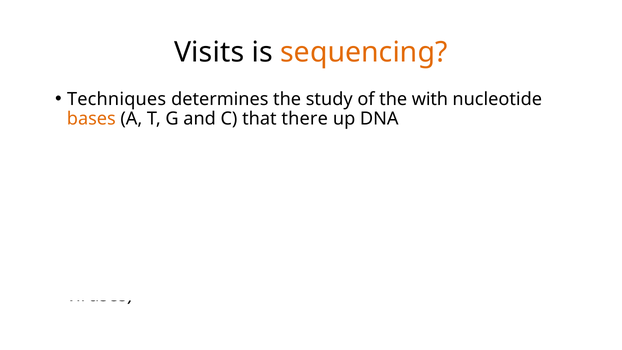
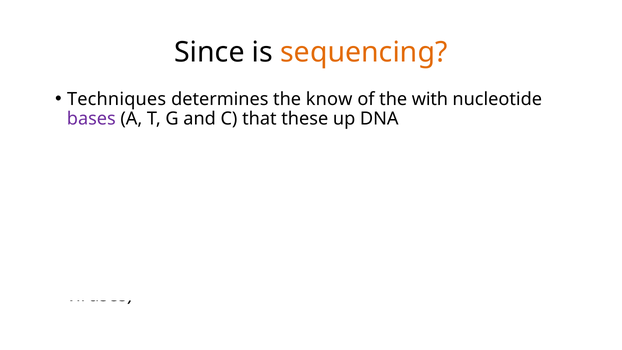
Visits: Visits -> Since (209, 52)
study: study -> know (329, 99)
bases colour: orange -> purple (91, 119)
there: there -> these (305, 119)
